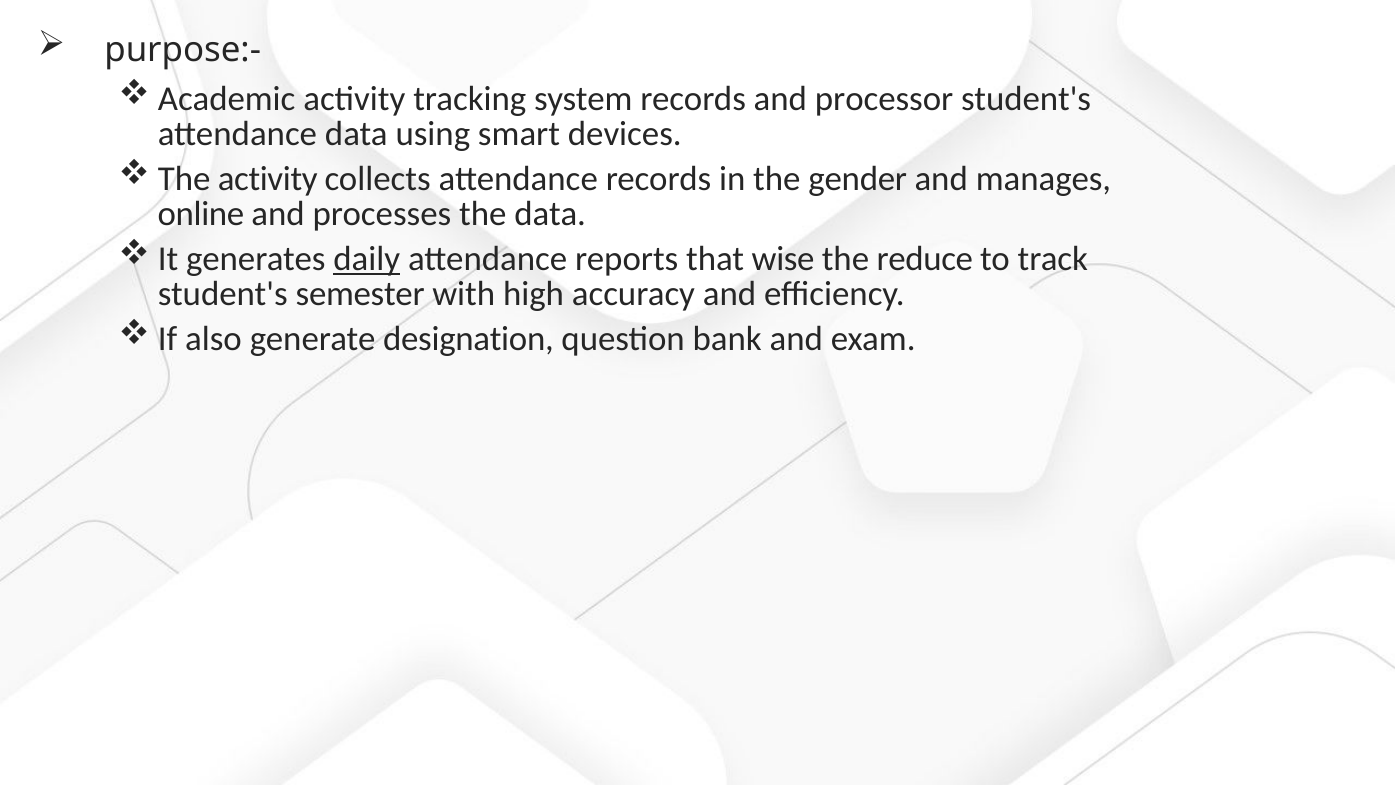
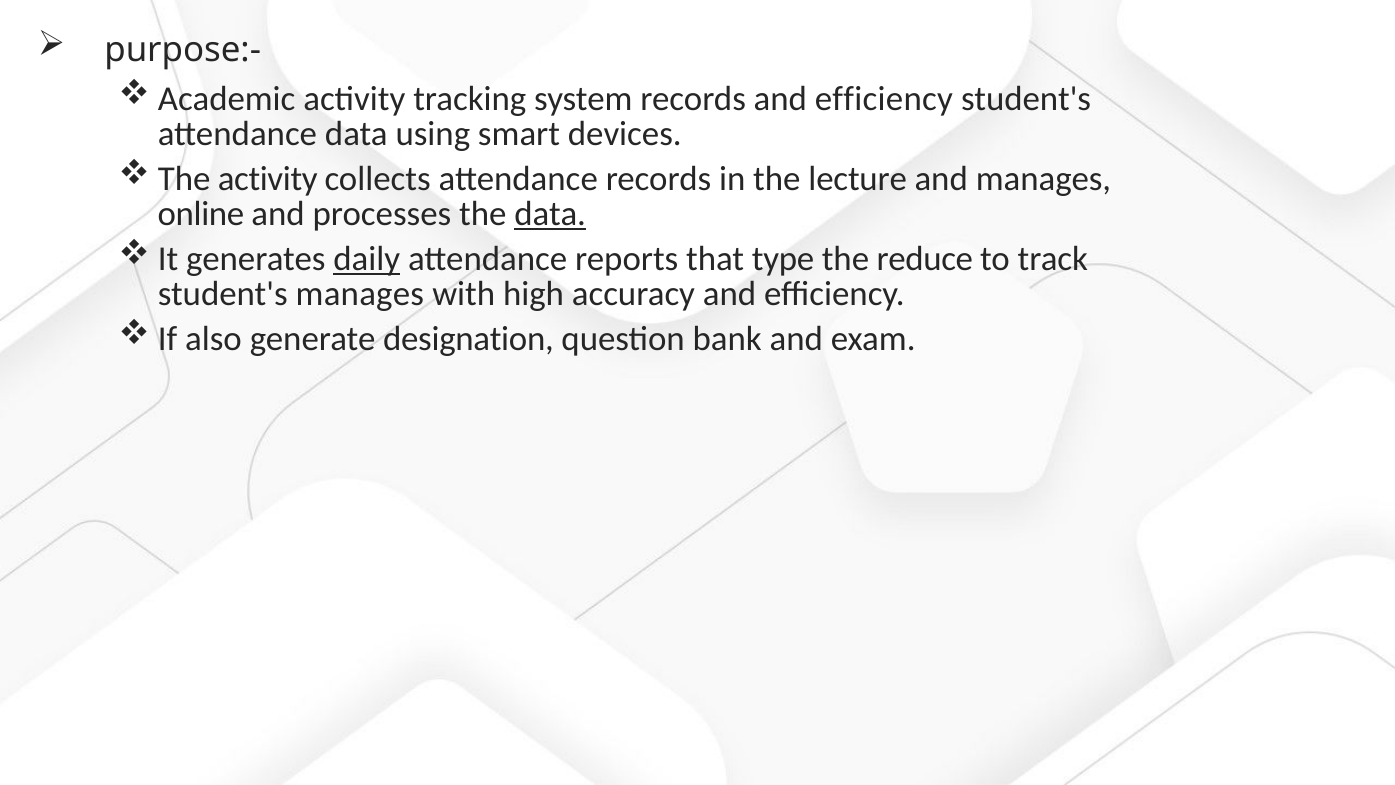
records and processor: processor -> efficiency (884, 99)
gender: gender -> lecture (858, 179)
data underline: none -> present (550, 214)
wise: wise -> type (783, 259)
student's semester: semester -> manages (360, 294)
